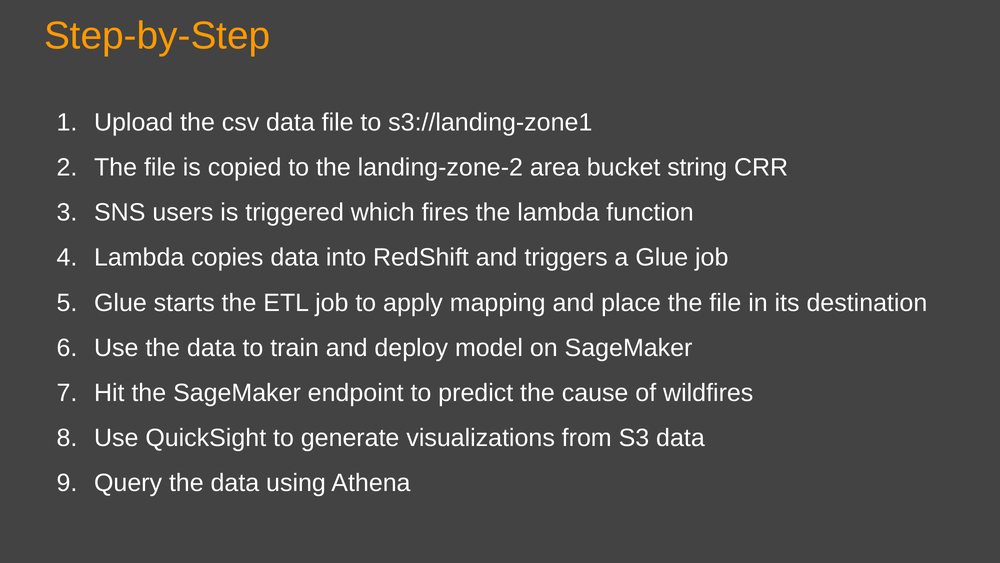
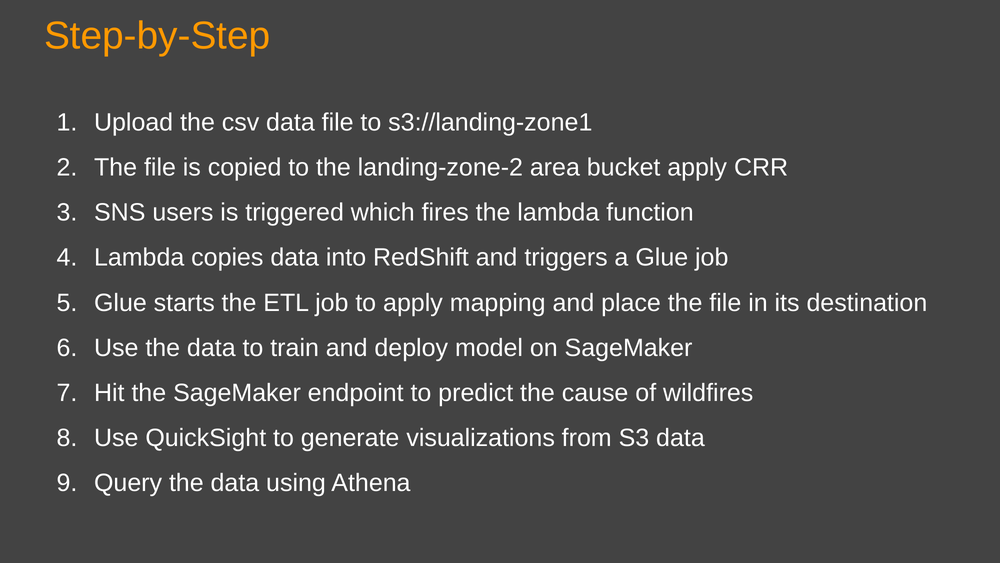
bucket string: string -> apply (697, 167)
